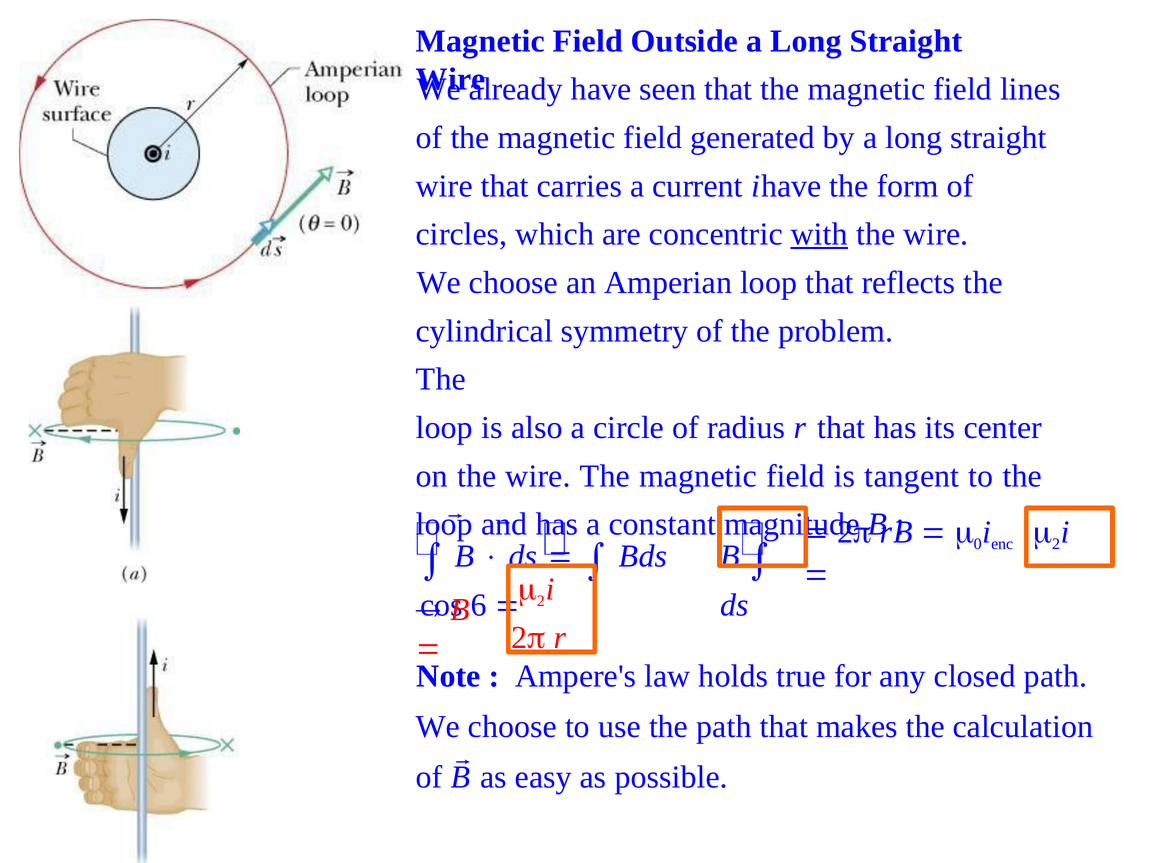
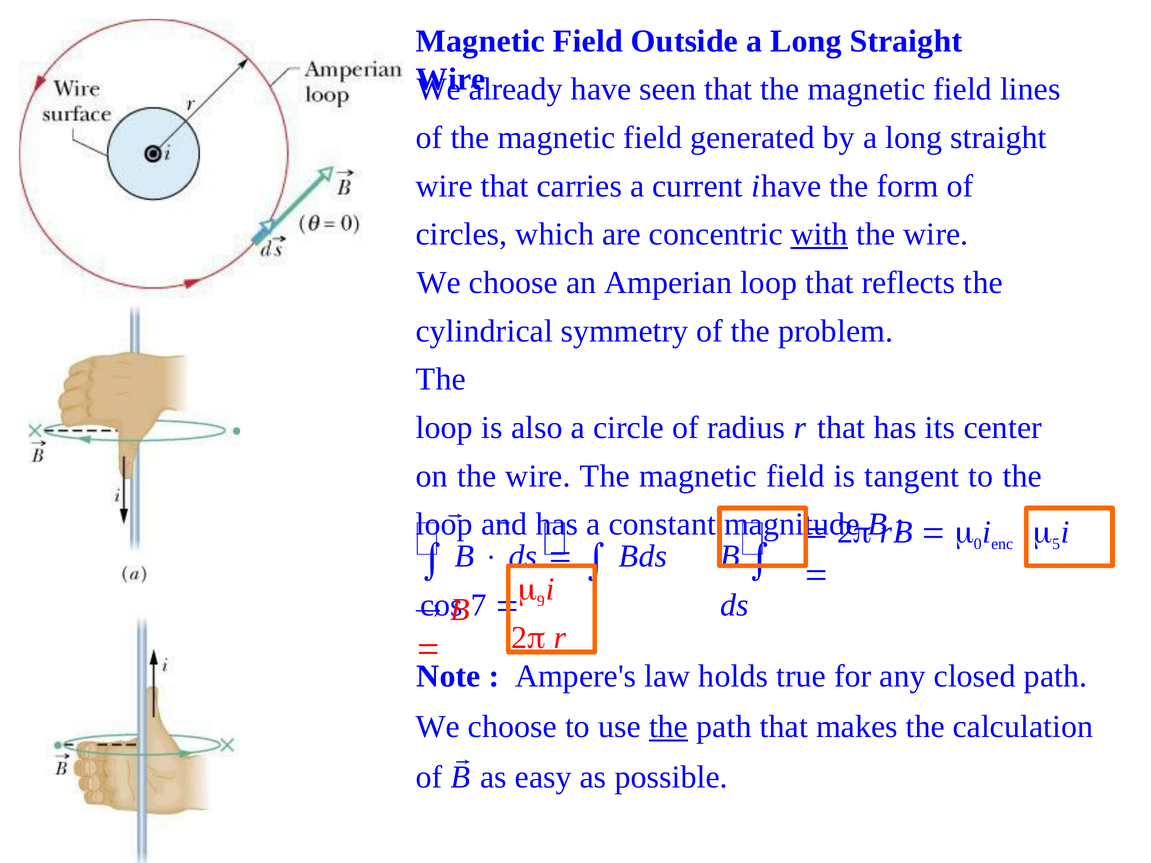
2: 2 -> 5 (1056, 544)
2: 2 -> 9 (541, 601)
6: 6 -> 7 (479, 605)
the underline: none -> present (669, 727)
